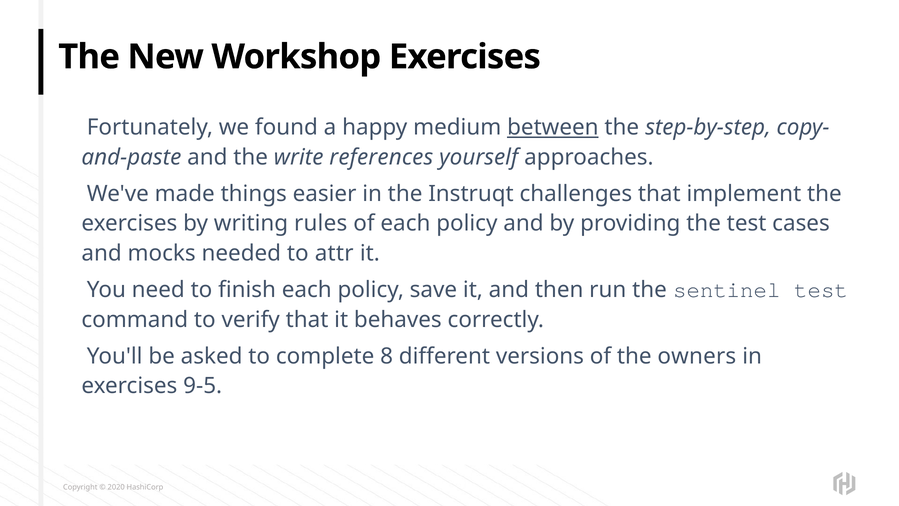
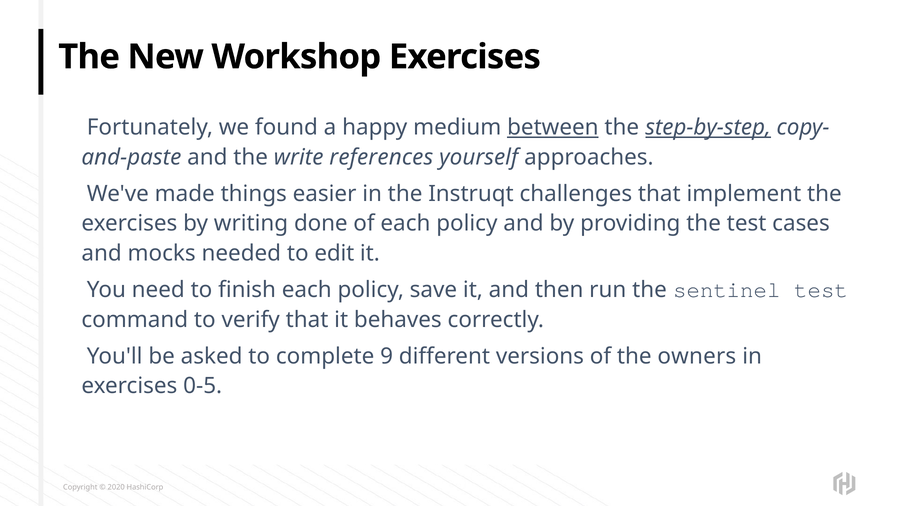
step-by-step underline: none -> present (708, 127)
rules: rules -> done (321, 223)
attr: attr -> edit (334, 253)
8: 8 -> 9 (387, 356)
9-5: 9-5 -> 0-5 (203, 386)
